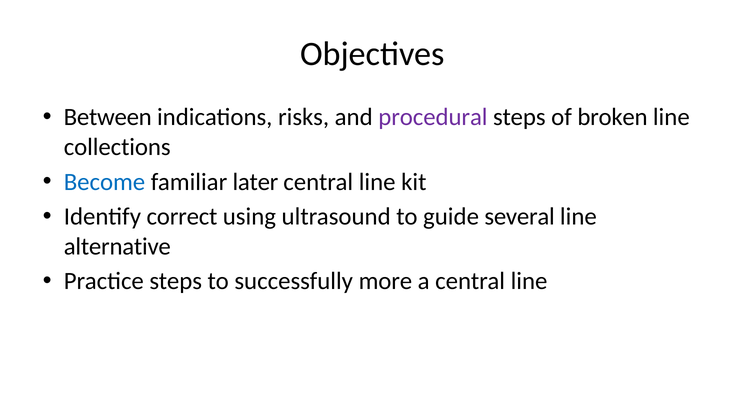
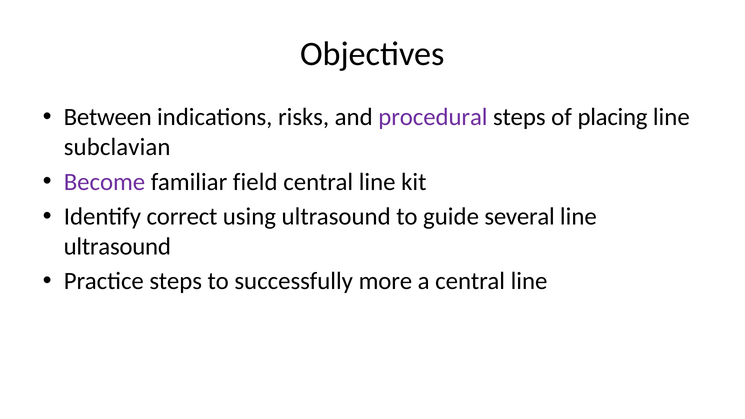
broken: broken -> placing (613, 117)
collections: collections -> subclavian (117, 147)
Become colour: blue -> purple (104, 182)
later: later -> field (255, 182)
alternative: alternative -> ultrasound (117, 246)
